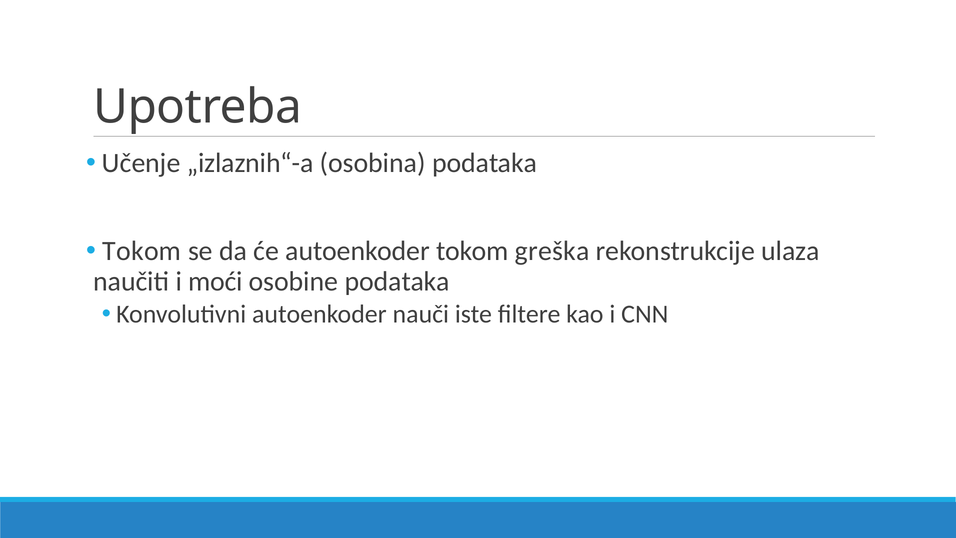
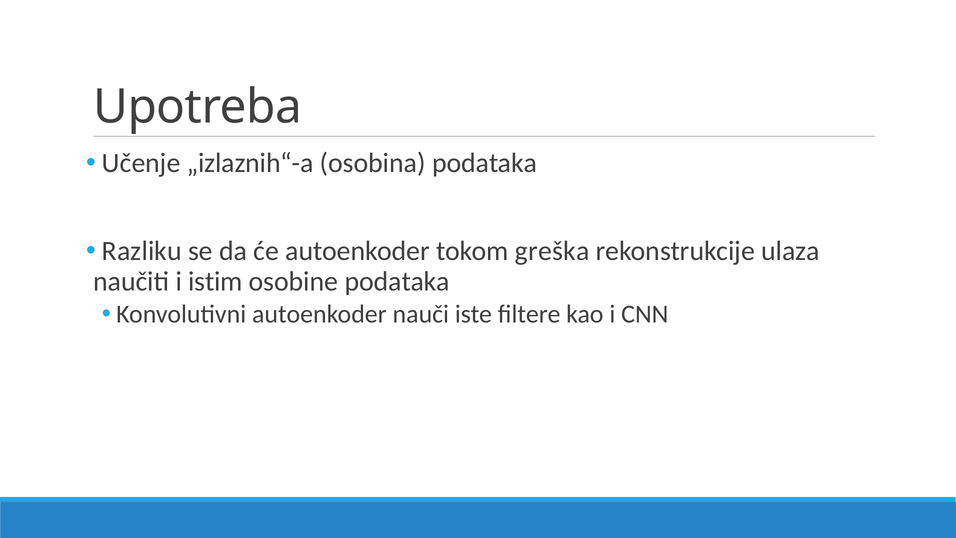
Tokom: Tokom -> Razliku (142, 251)
moći: moći -> istim (215, 281)
